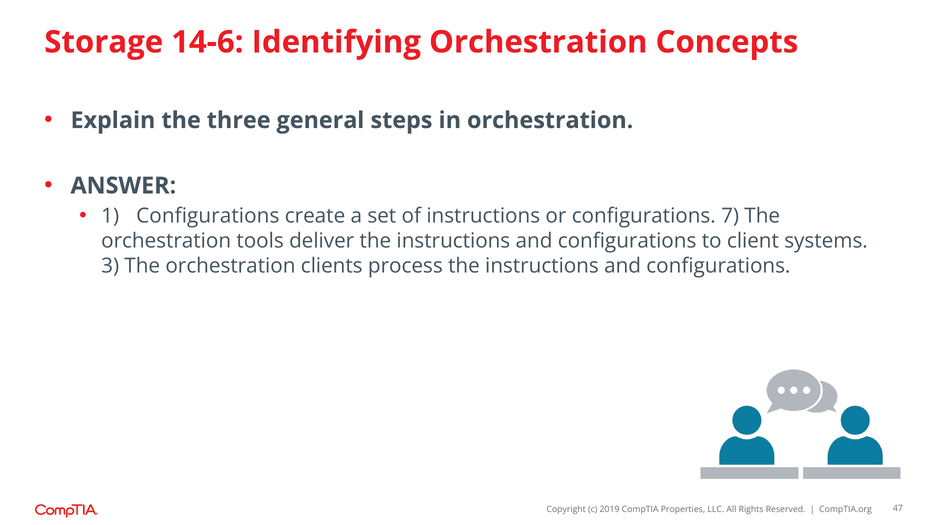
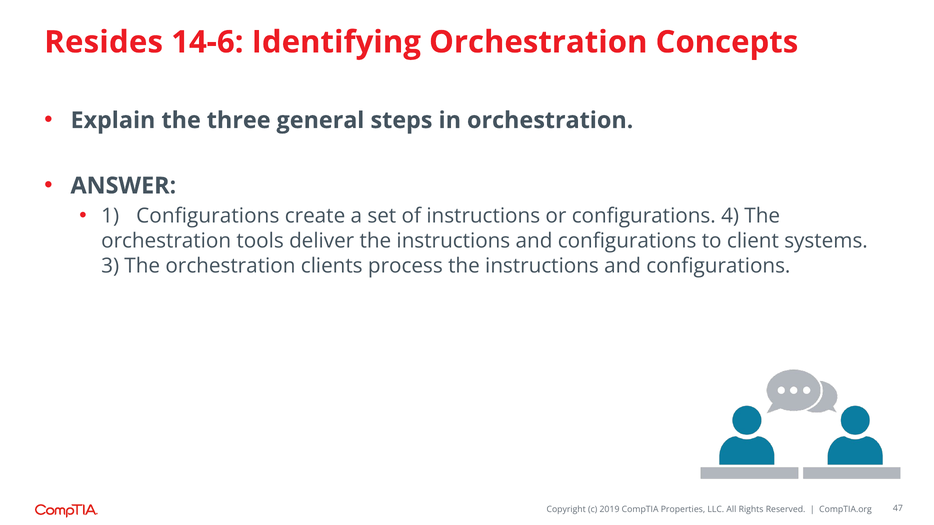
Storage: Storage -> Resides (104, 42)
7: 7 -> 4 (730, 216)
